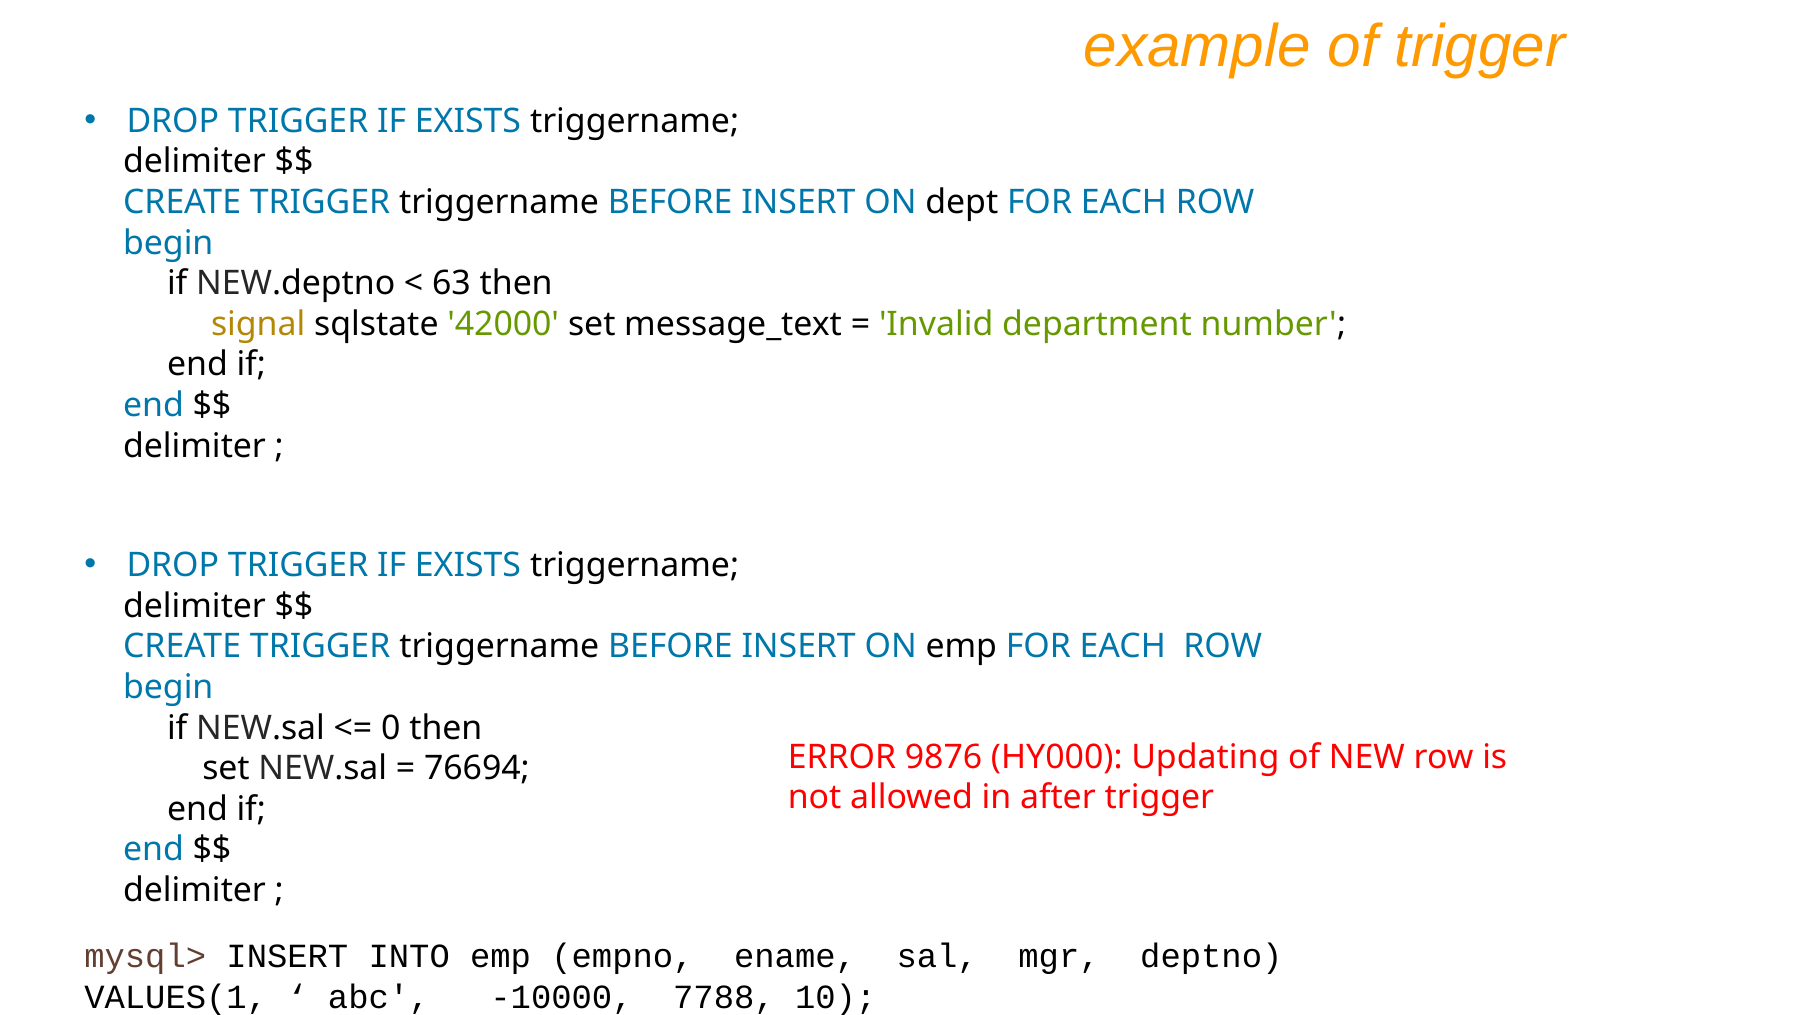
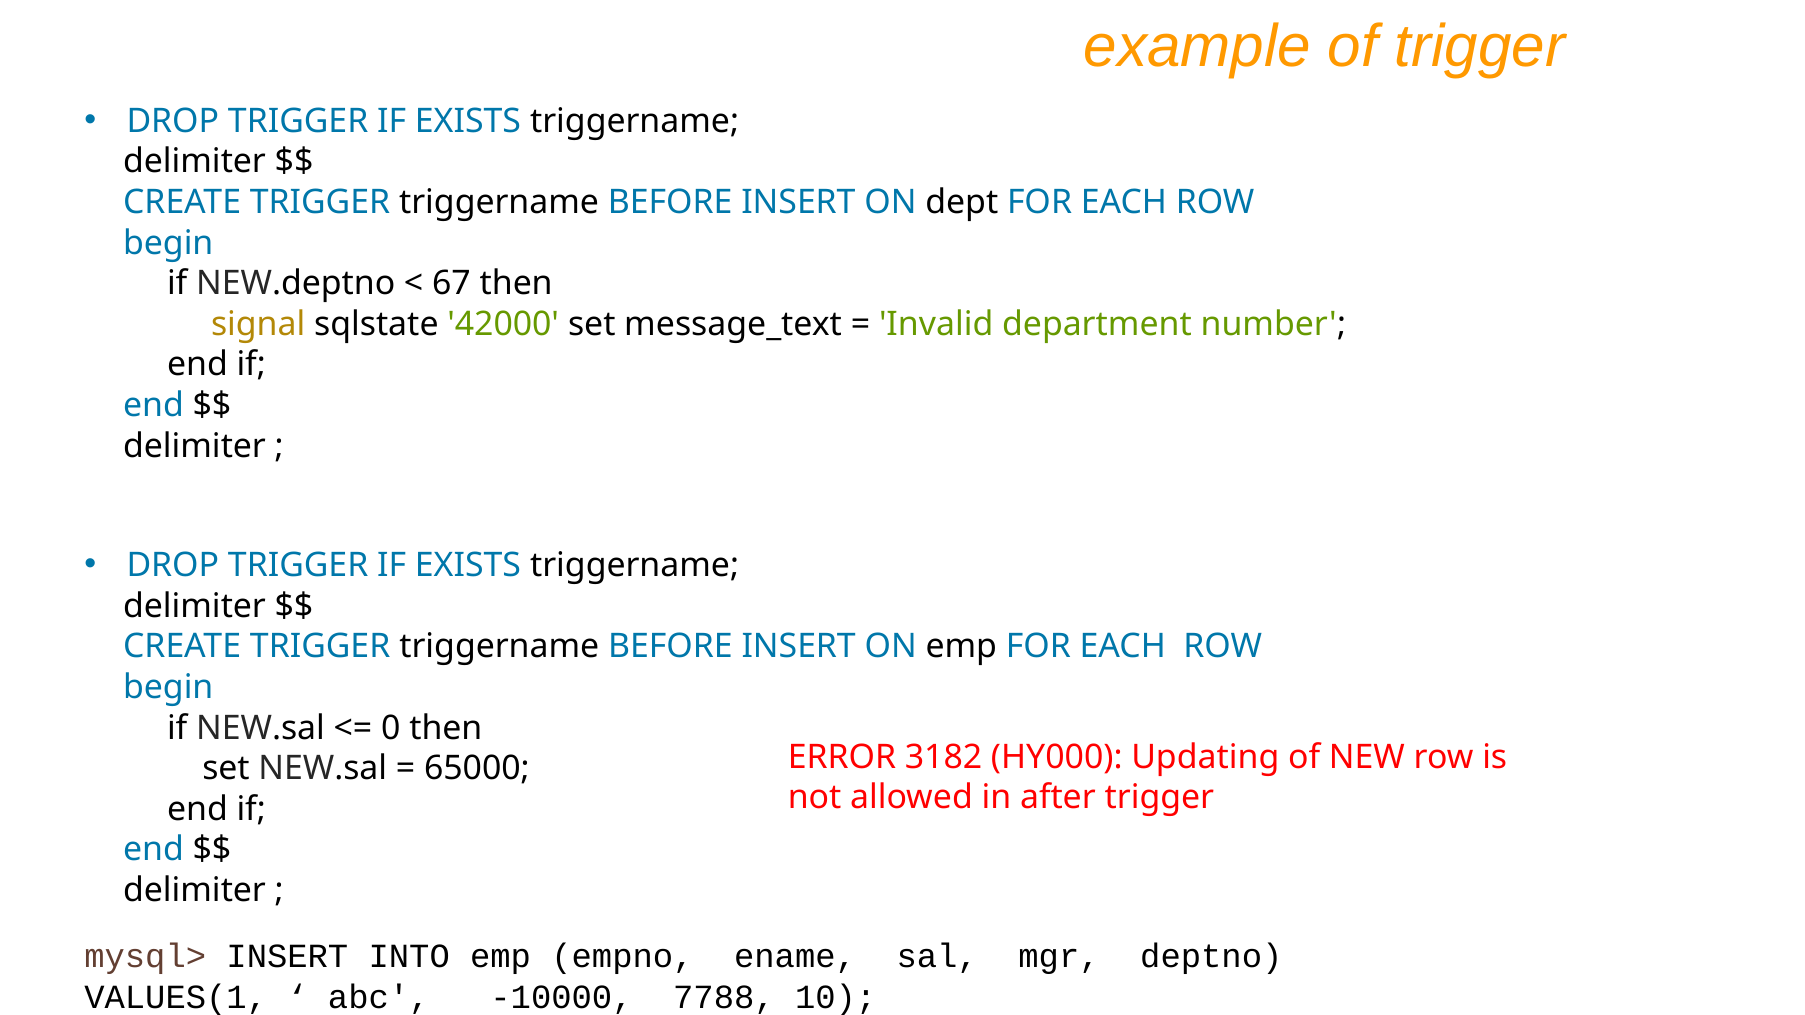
63: 63 -> 67 (451, 284)
9876: 9876 -> 3182 (944, 757)
76694: 76694 -> 65000 (477, 769)
